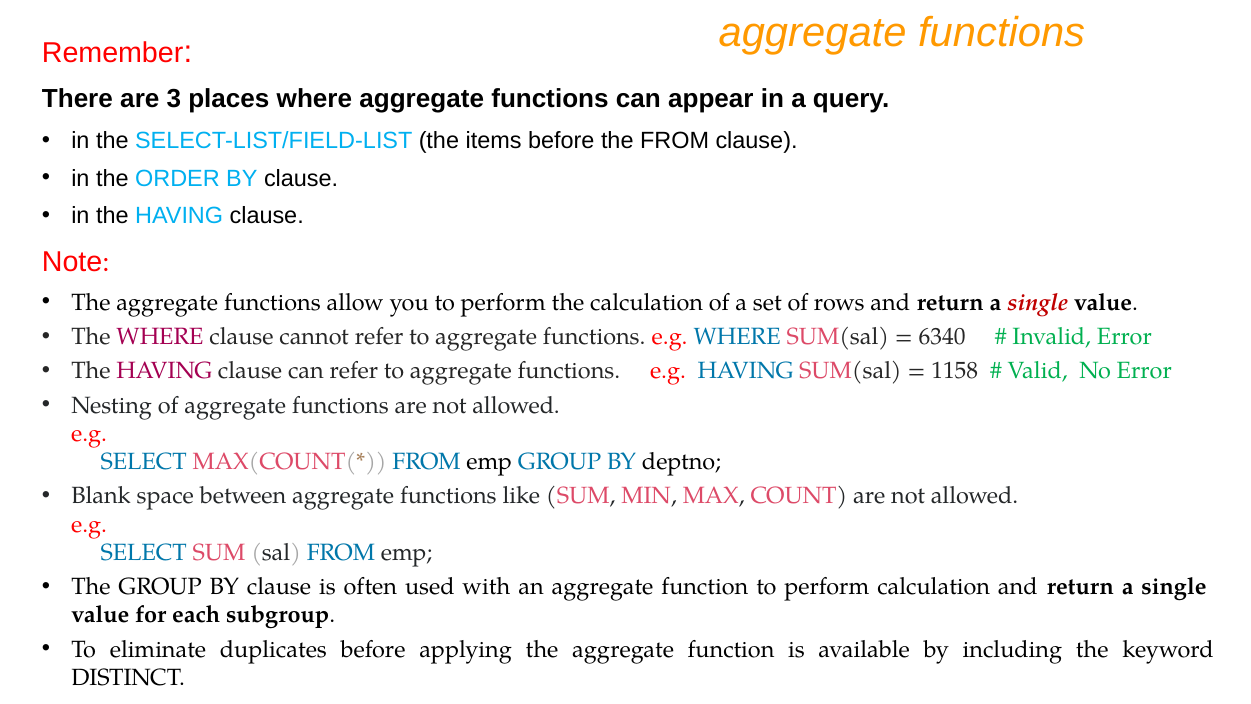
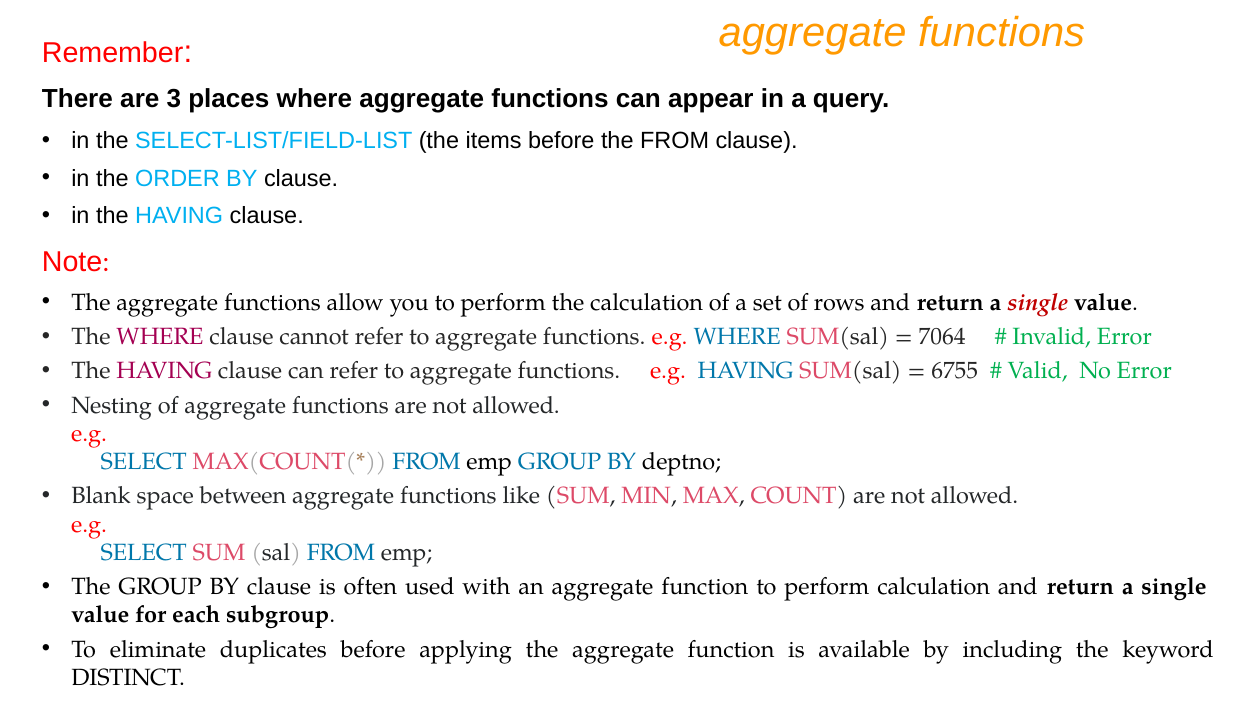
6340: 6340 -> 7064 (942, 337)
1158: 1158 -> 6755 (955, 371)
